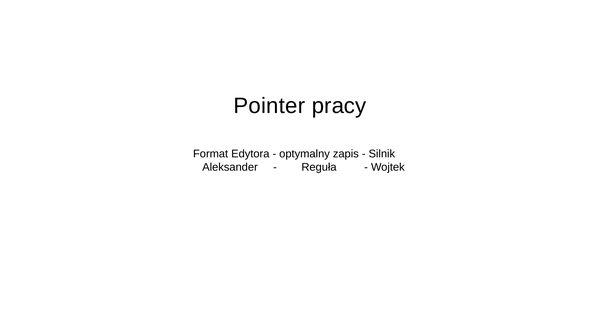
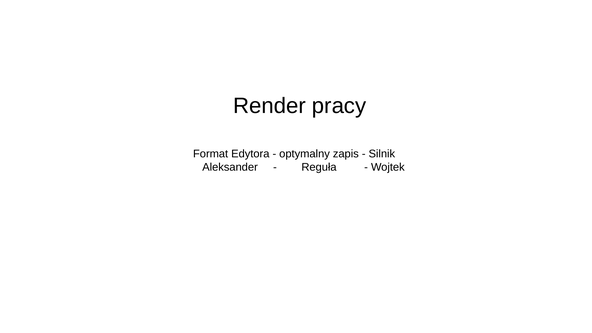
Pointer: Pointer -> Render (269, 106)
